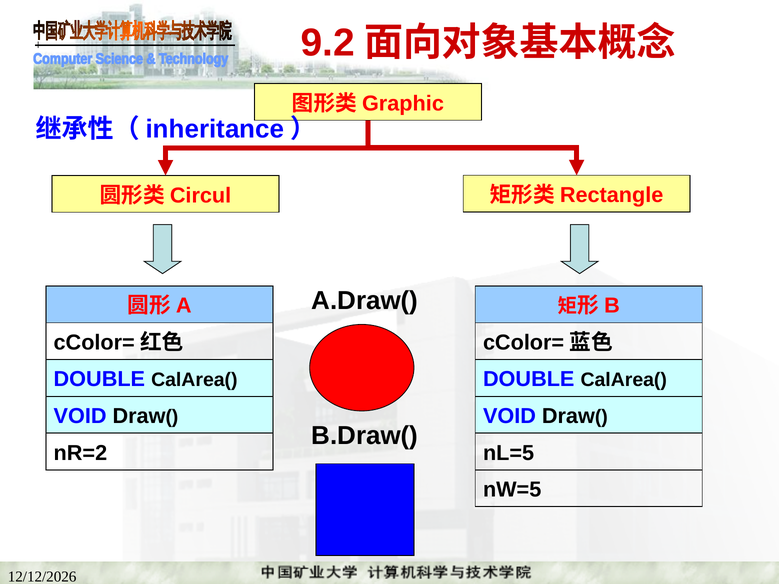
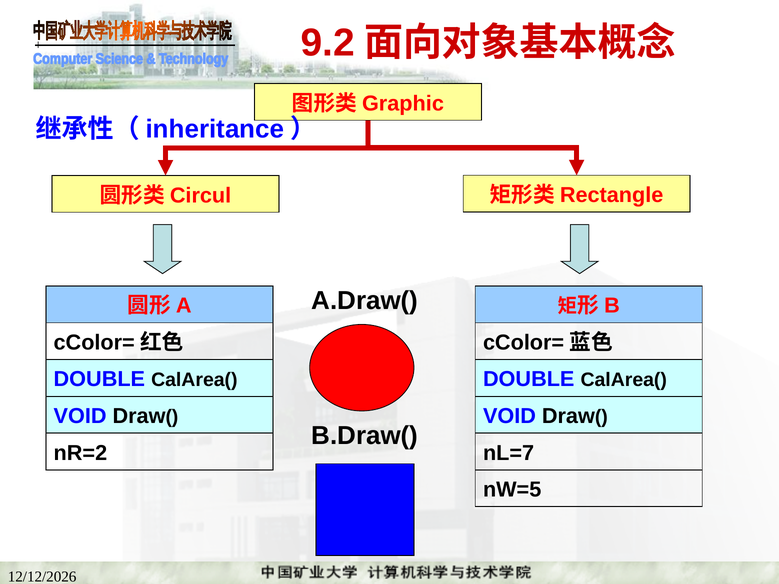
nL=5: nL=5 -> nL=7 (509, 453)
